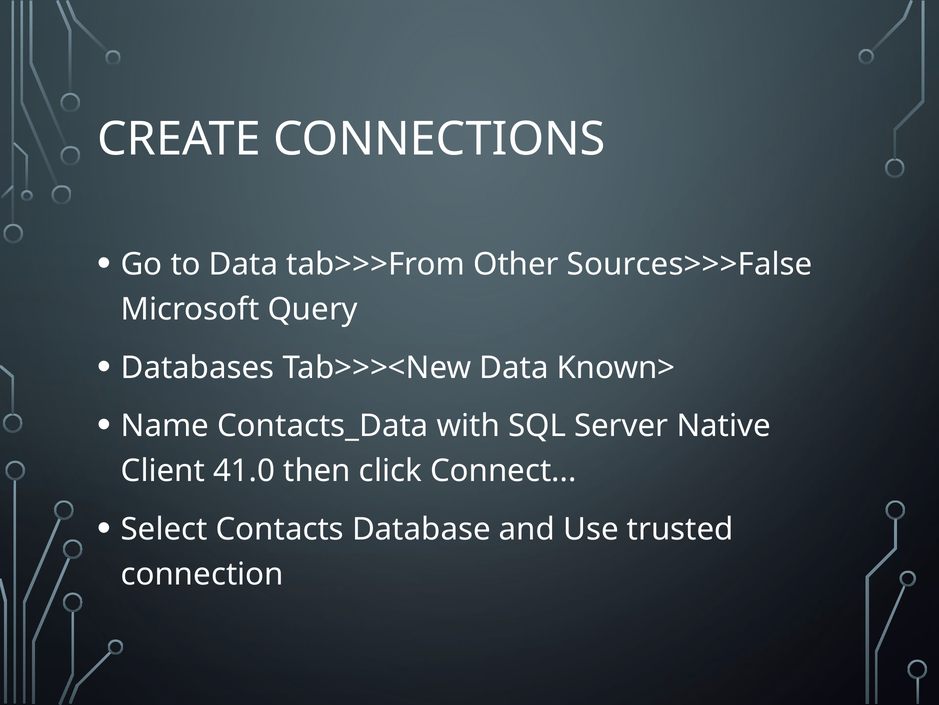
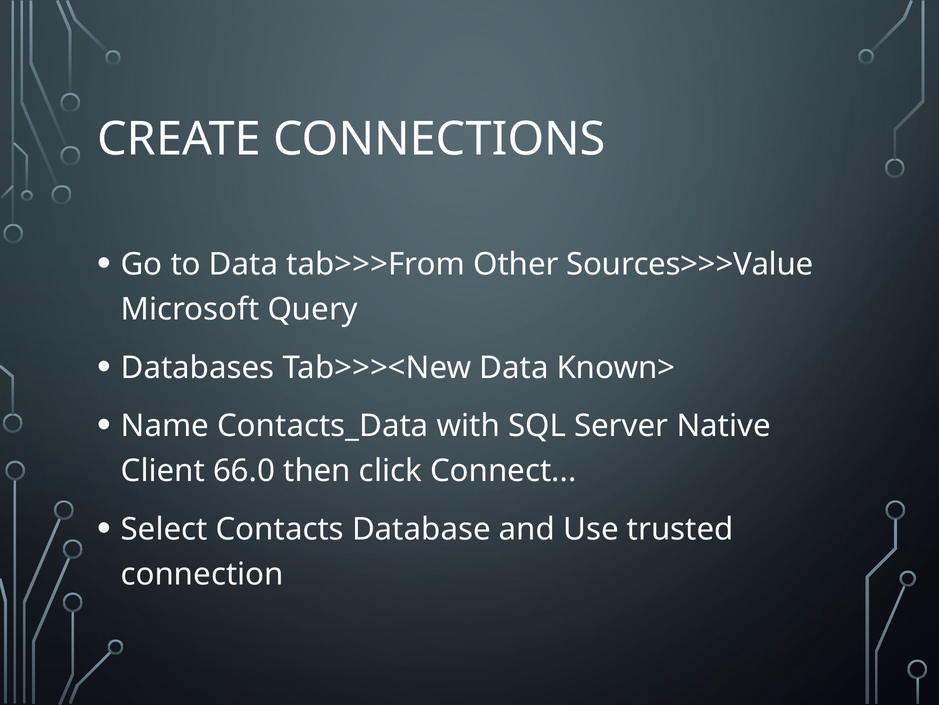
Sources>>>False: Sources>>>False -> Sources>>>Value (690, 264)
41.0: 41.0 -> 66.0 (244, 471)
